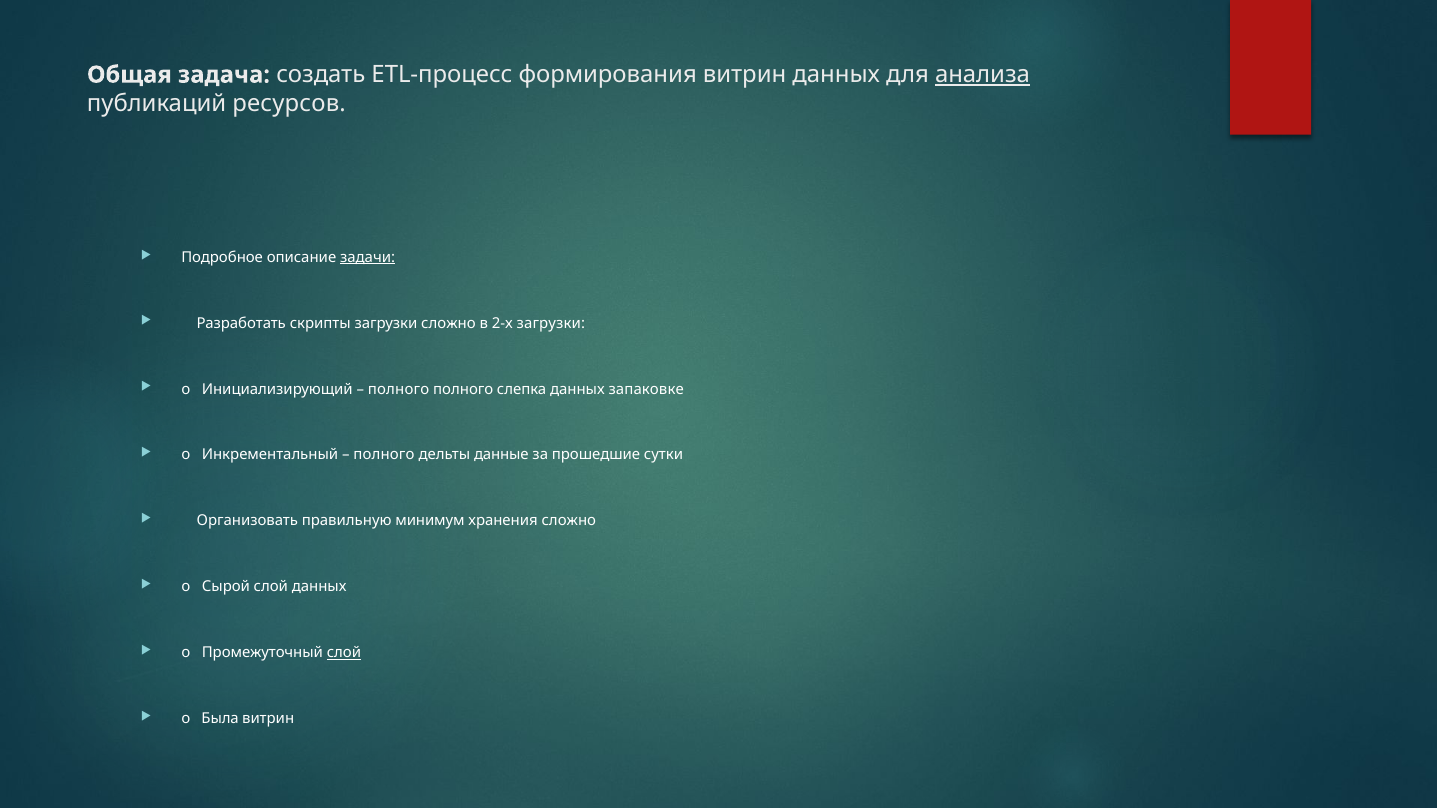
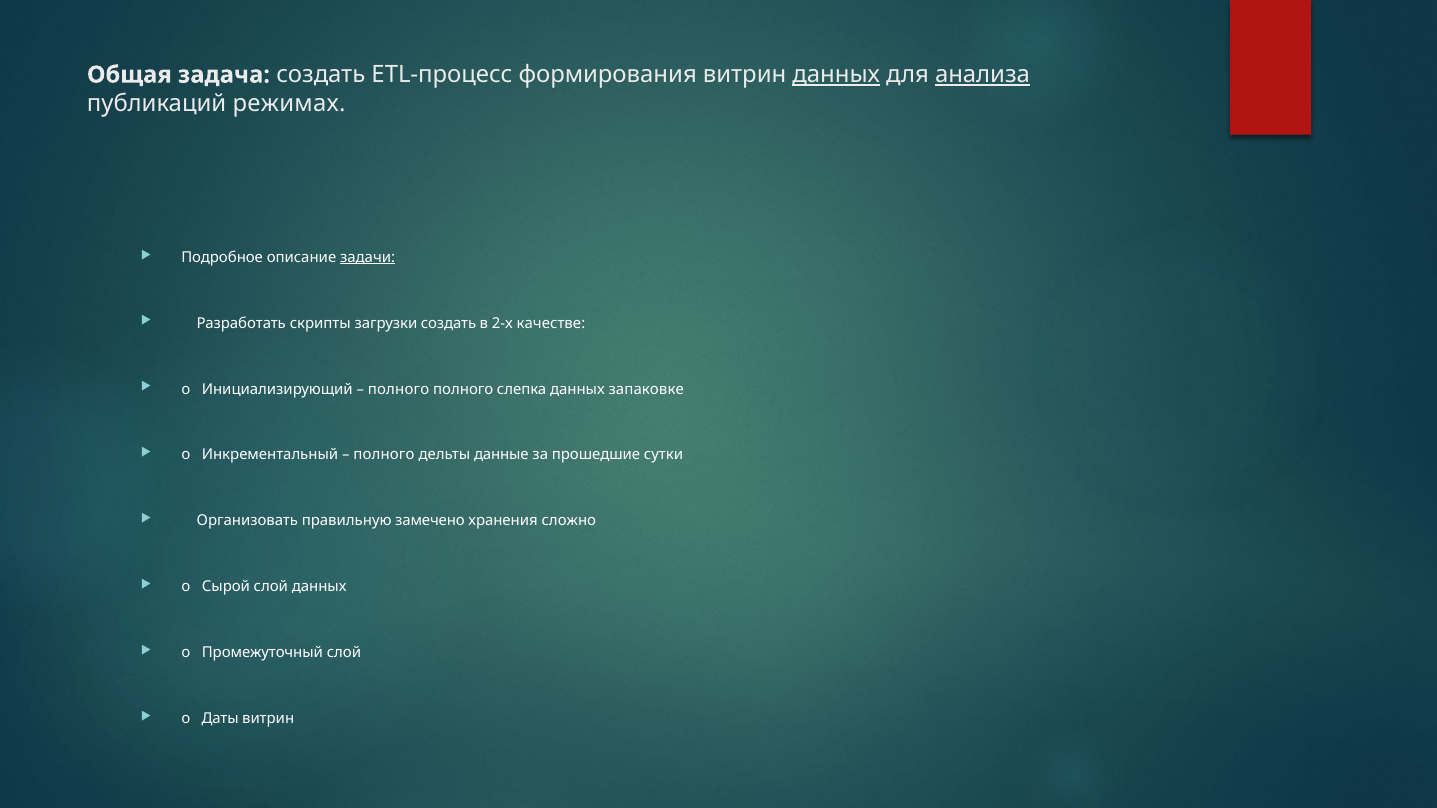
данных underline: none -> present (836, 75)
ресурсов: ресурсов -> режимах (289, 104)
загрузки сложно: сложно -> создать (449, 323)
2-х загрузки: загрузки -> качестве (551, 323)
минимум: минимум -> замечено (430, 521)
слой underline: present -> none (344, 653)
Была: Была -> Даты (220, 719)
